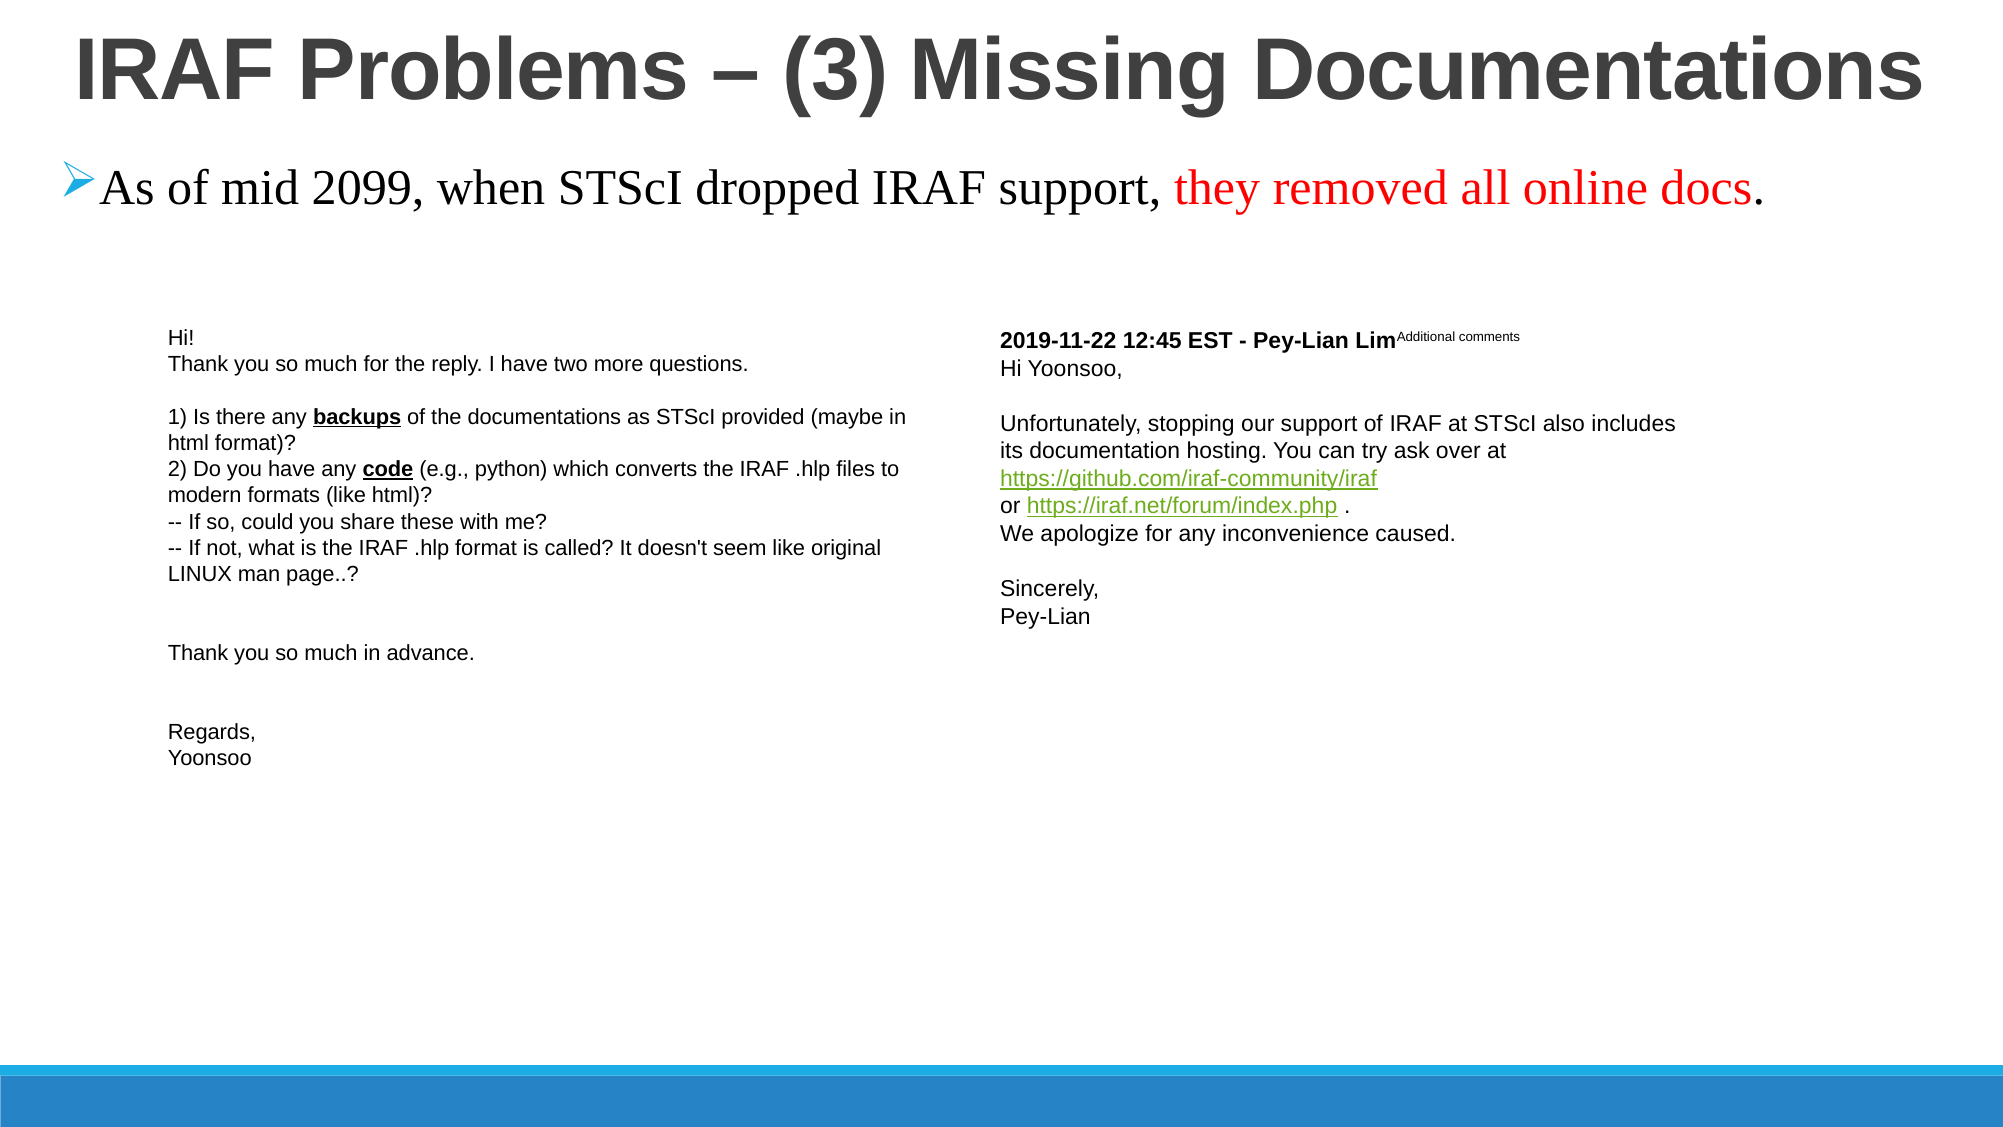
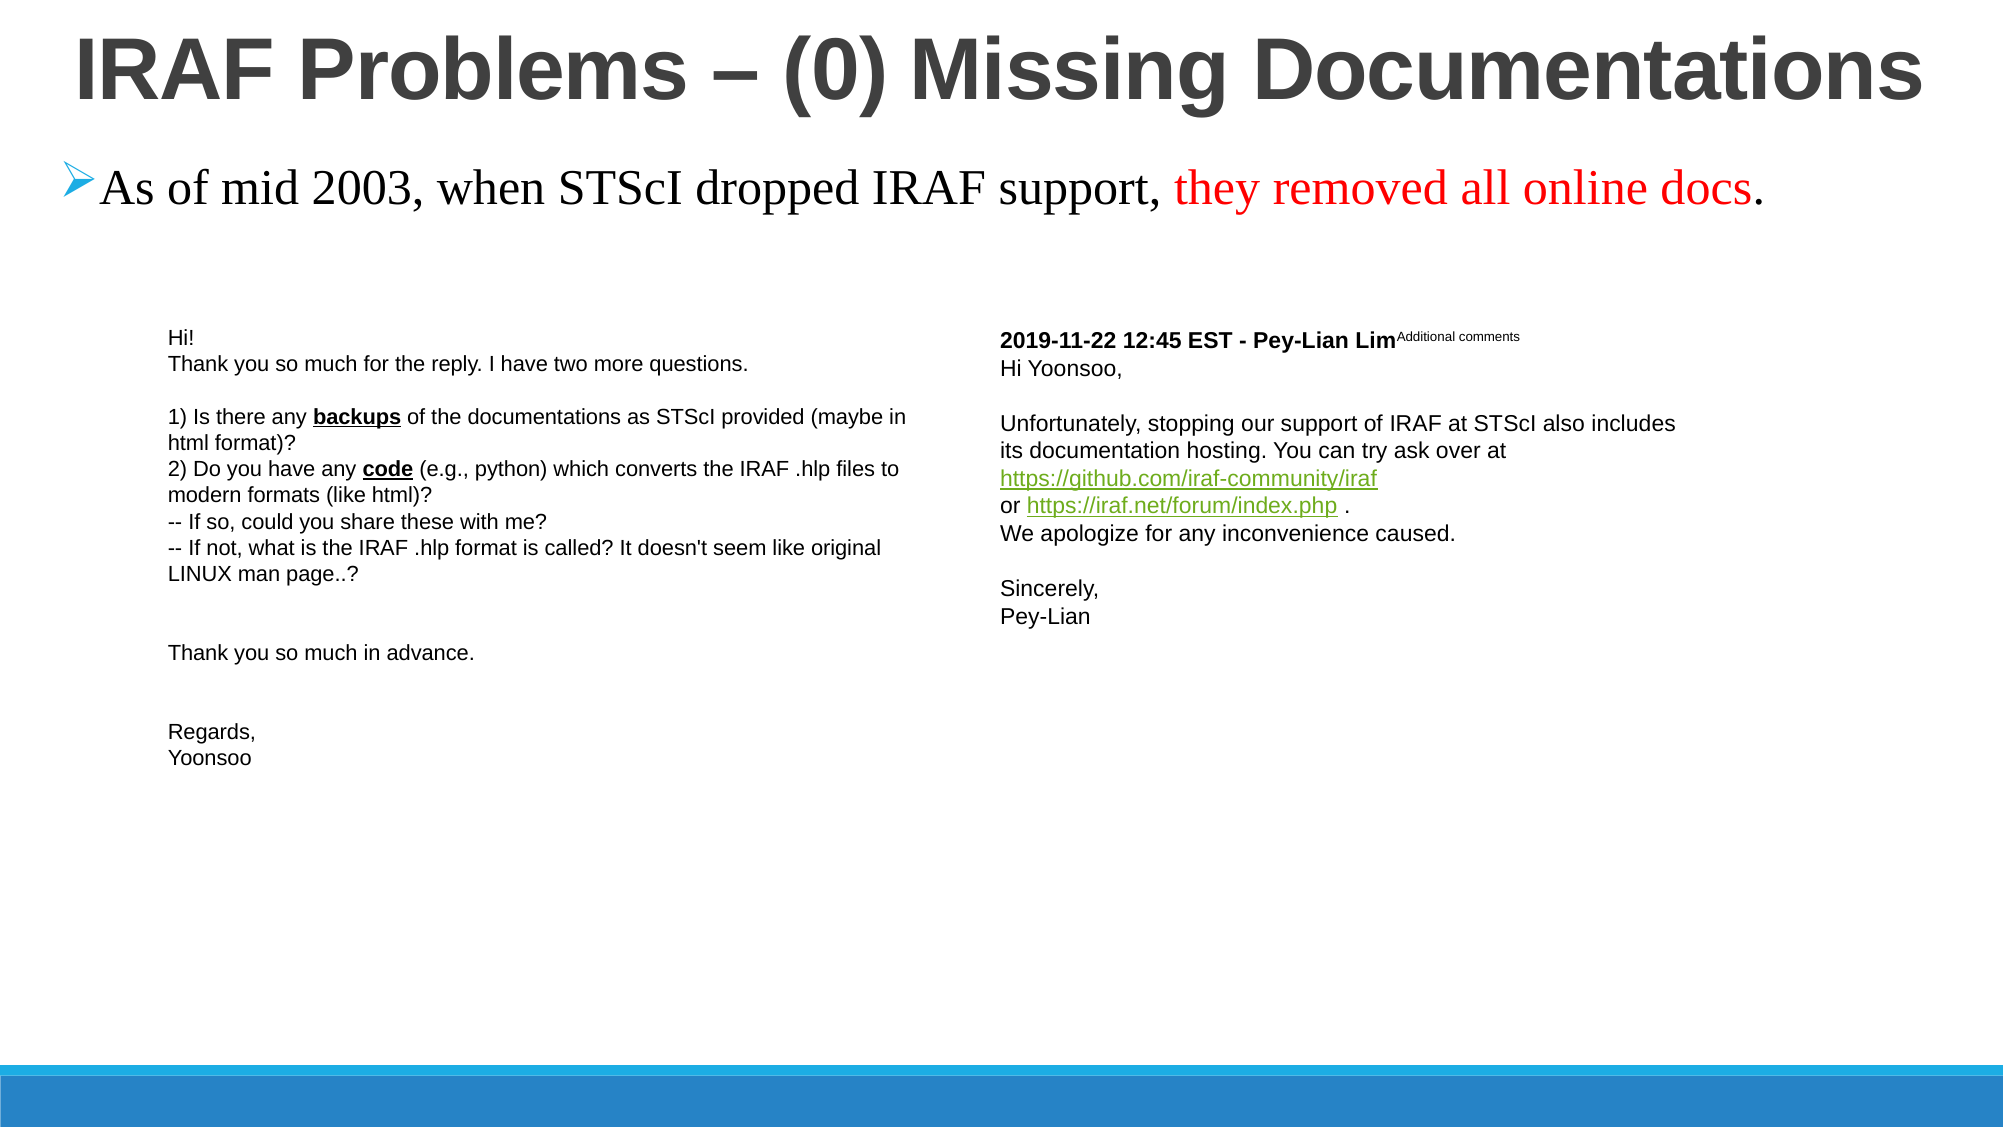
3: 3 -> 0 (836, 70)
2099: 2099 -> 2003 (368, 188)
